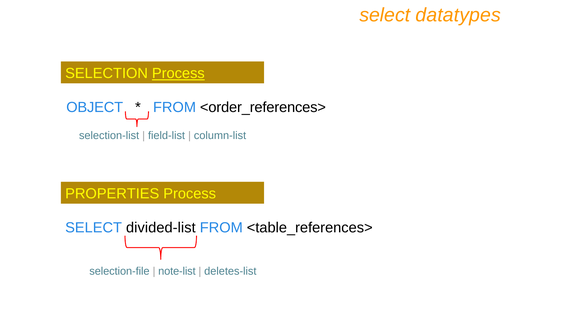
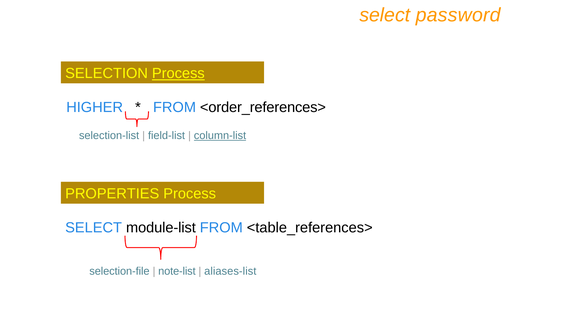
datatypes: datatypes -> password (458, 15)
OBJECT: OBJECT -> HIGHER (95, 107)
column-list underline: none -> present (220, 135)
divided-list: divided-list -> module-list (161, 227)
deletes-list: deletes-list -> aliases-list (230, 271)
